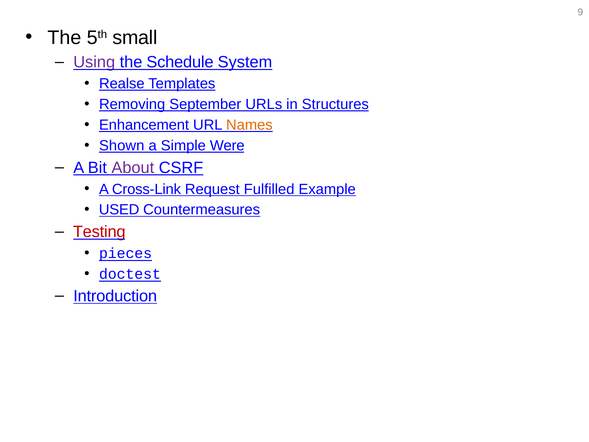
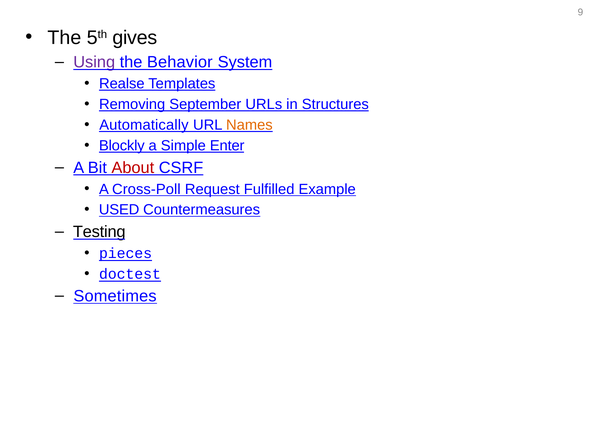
small: small -> gives (135, 38)
Schedule: Schedule -> Behavior (180, 62)
Enhancement: Enhancement -> Automatically (144, 125)
Shown: Shown -> Blockly (122, 146)
Were: Were -> Enter (227, 146)
About colour: purple -> red (133, 168)
Cross-Link: Cross-Link -> Cross-Poll (146, 189)
Testing colour: red -> black (99, 232)
Introduction: Introduction -> Sometimes (115, 296)
